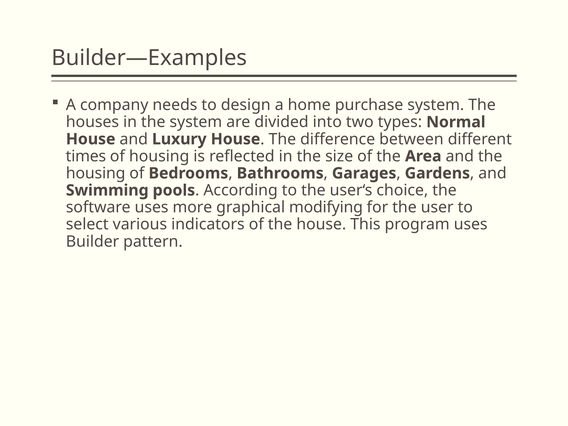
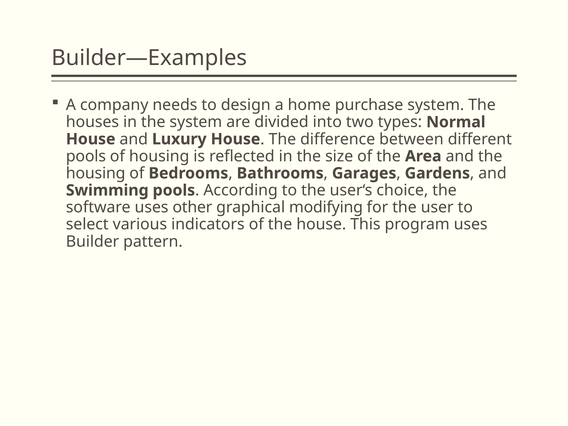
times: times -> pools (86, 156)
more: more -> other (192, 207)
